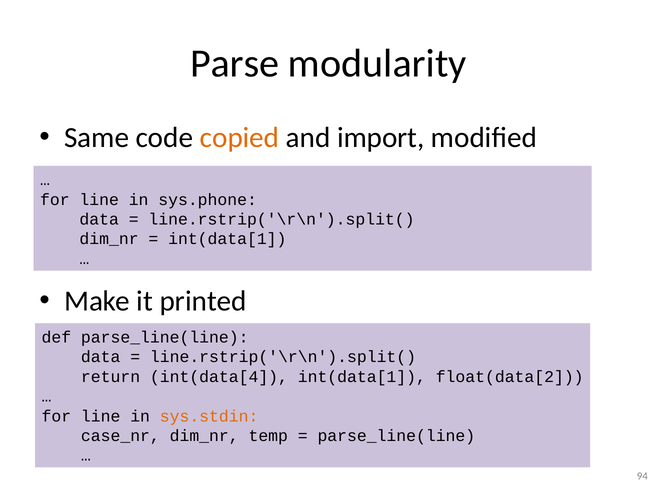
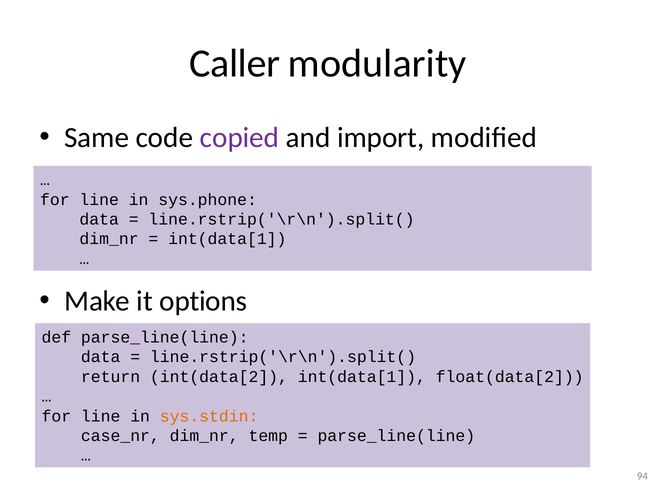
Parse: Parse -> Caller (235, 64)
copied colour: orange -> purple (240, 138)
printed: printed -> options (203, 301)
int(data[4: int(data[4 -> int(data[2 (219, 377)
